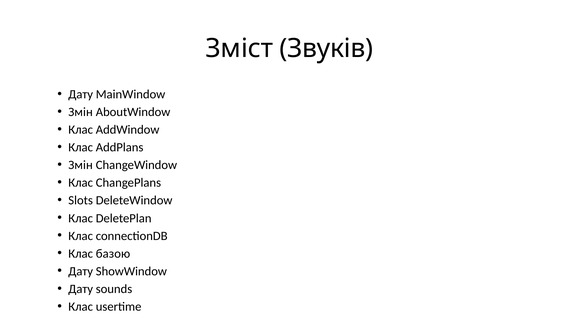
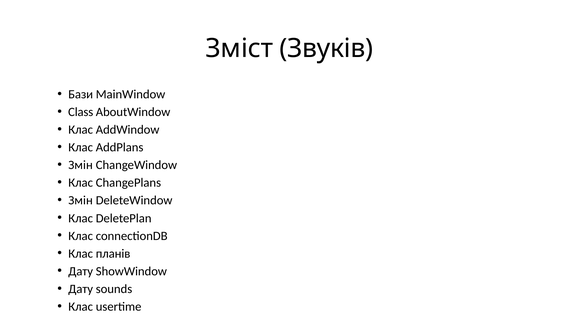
Дату: Дату -> Бази (81, 94)
Змін: Змін -> Class (81, 112)
Slots: Slots -> Змін (81, 201)
базою: базою -> планів (113, 254)
